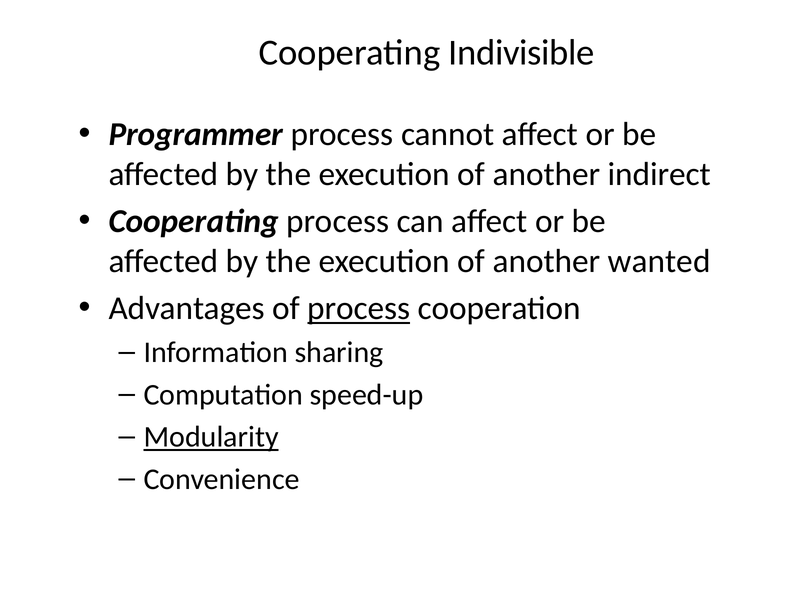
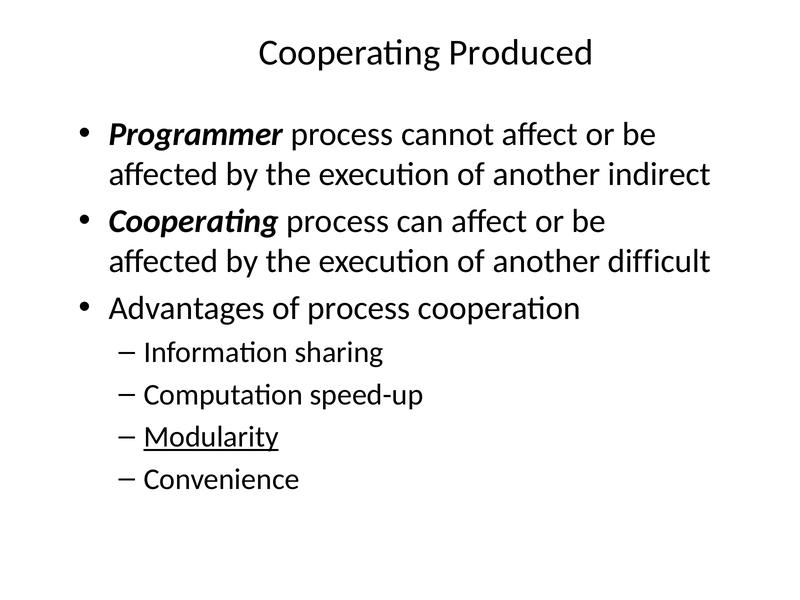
Indivisible: Indivisible -> Produced (521, 53)
wanted: wanted -> difficult (659, 261)
process underline: present -> none (359, 308)
